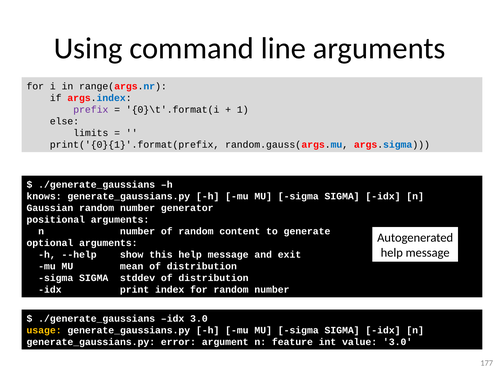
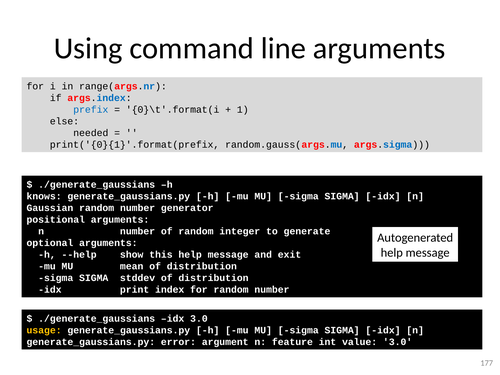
prefix colour: purple -> blue (91, 110)
limits: limits -> needed (91, 133)
content: content -> integer (240, 231)
